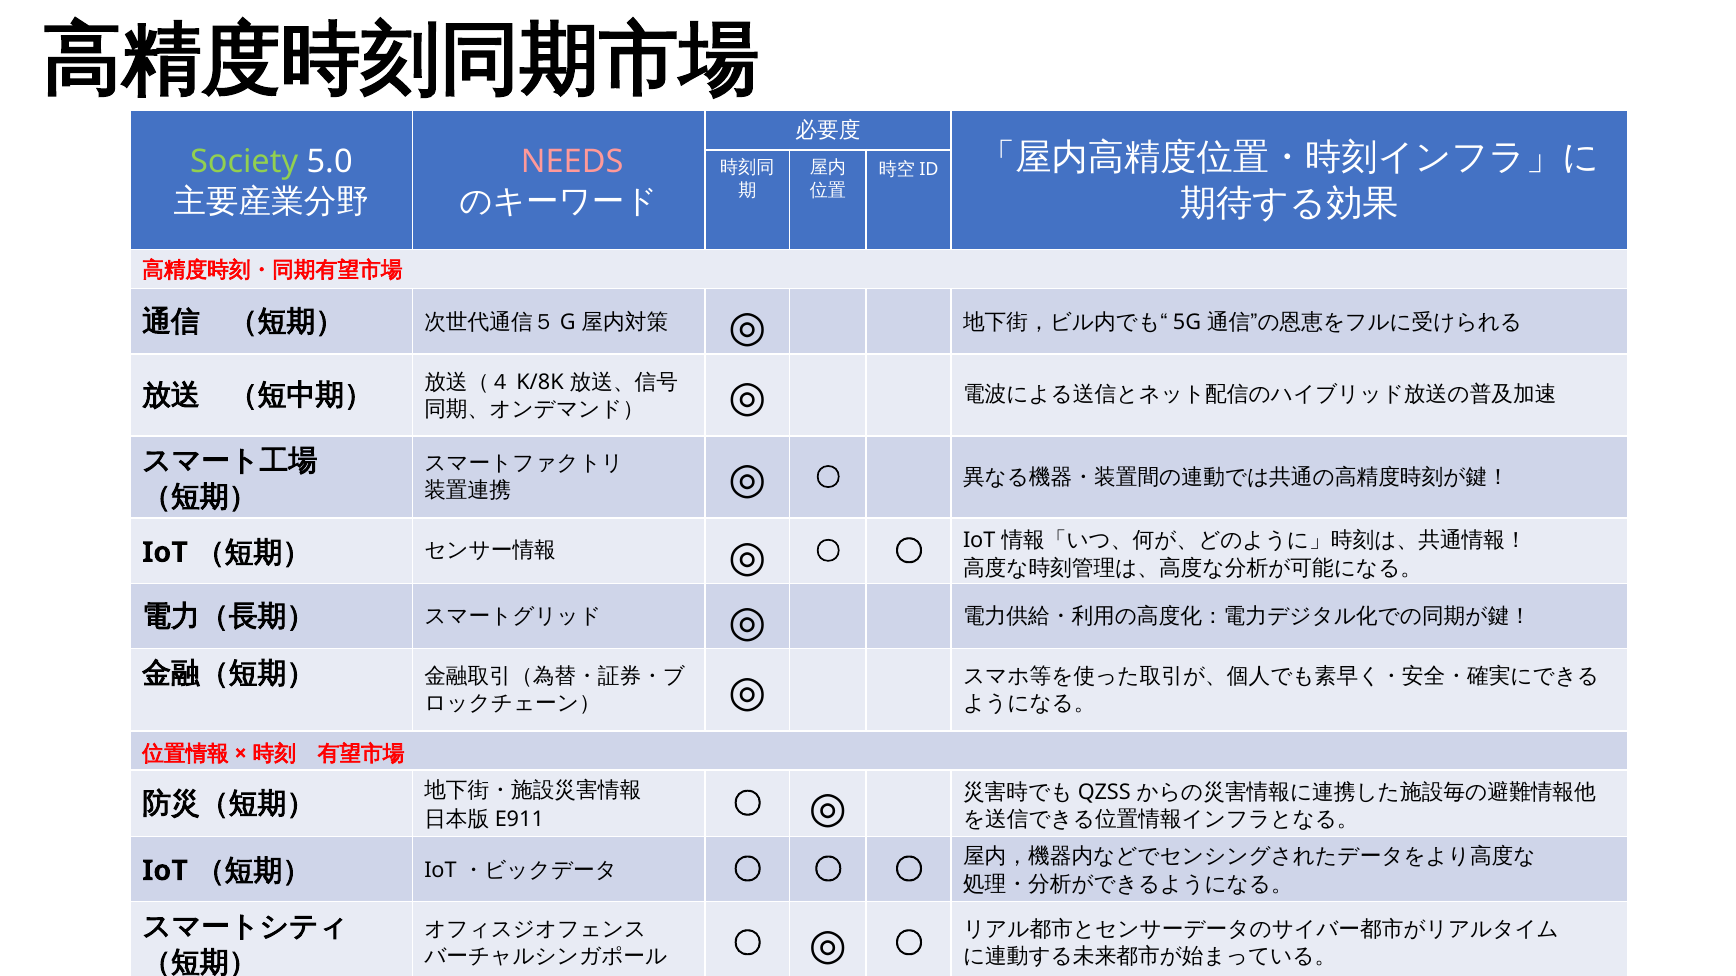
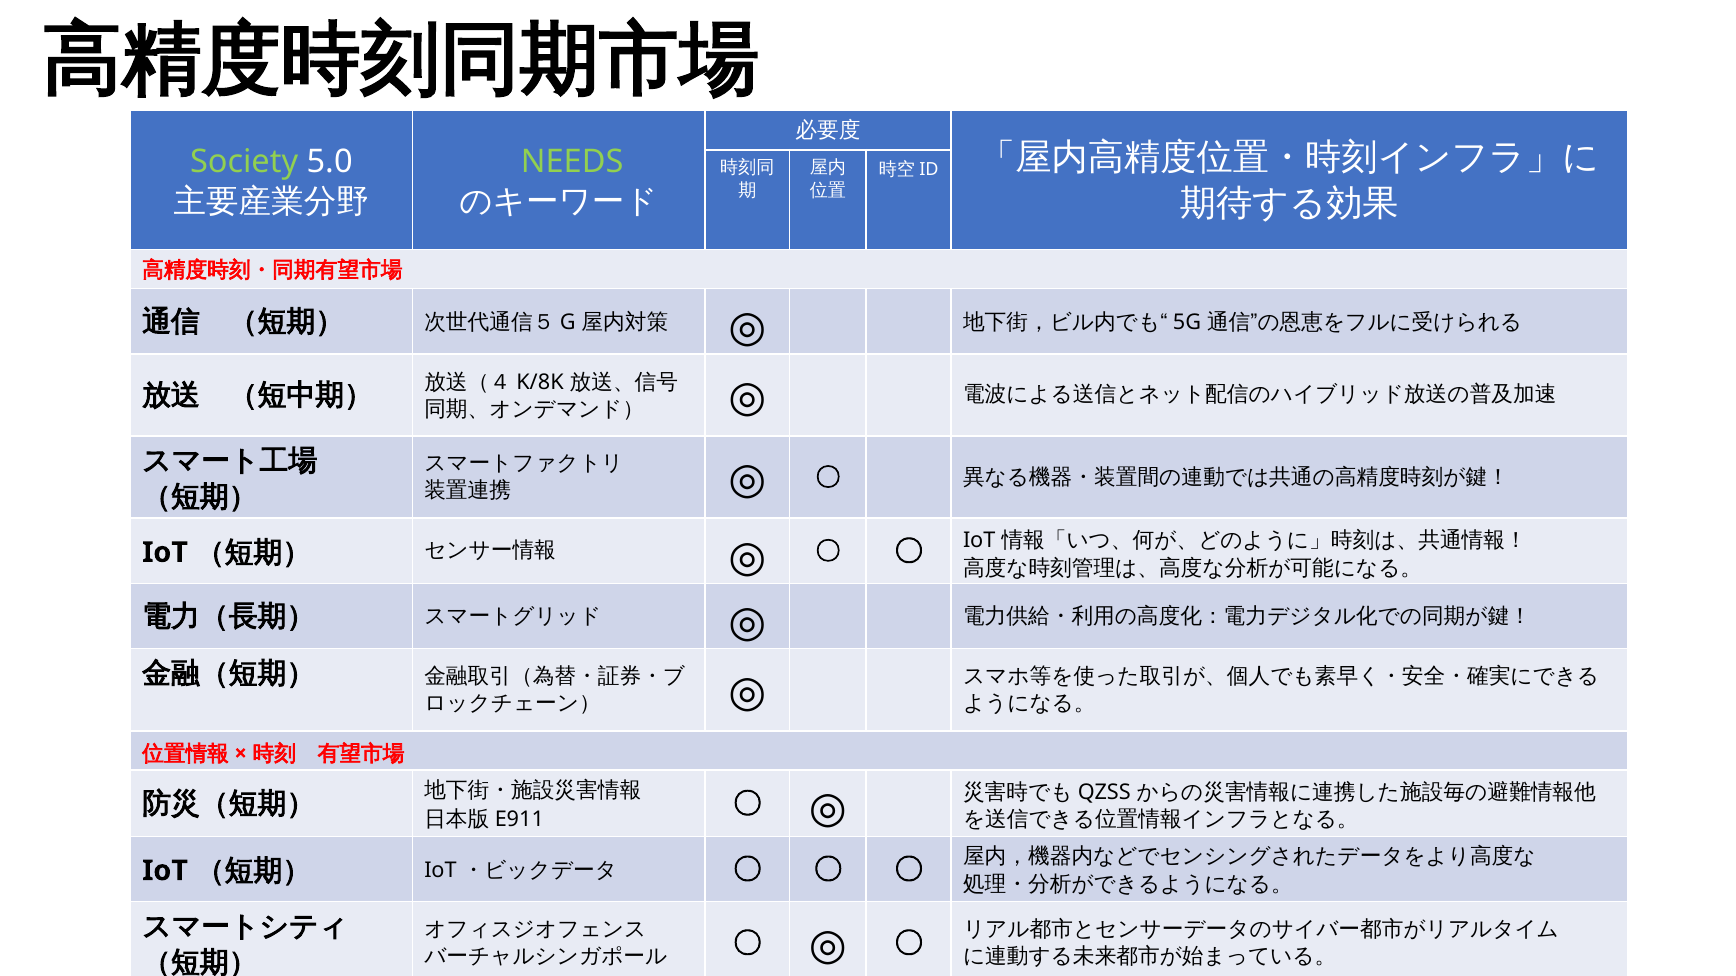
NEEDS colour: pink -> light green (572, 161)
